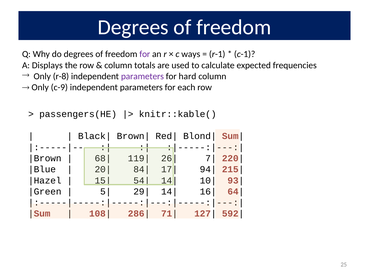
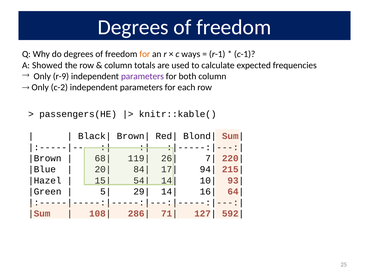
for colour: purple -> orange (145, 54)
Displays: Displays -> Showed (47, 65)
r-8: r-8 -> r-9 (61, 76)
hard: hard -> both (188, 76)
c-9: c-9 -> c-2 (59, 87)
